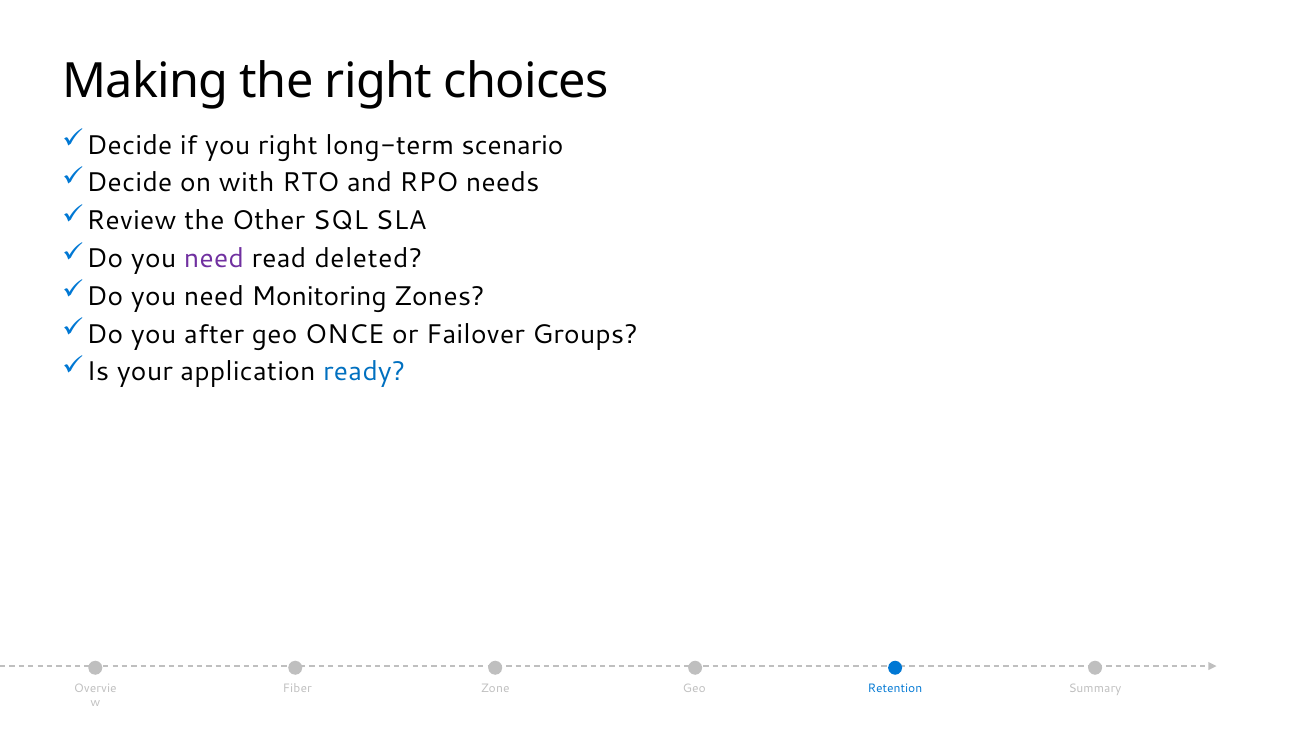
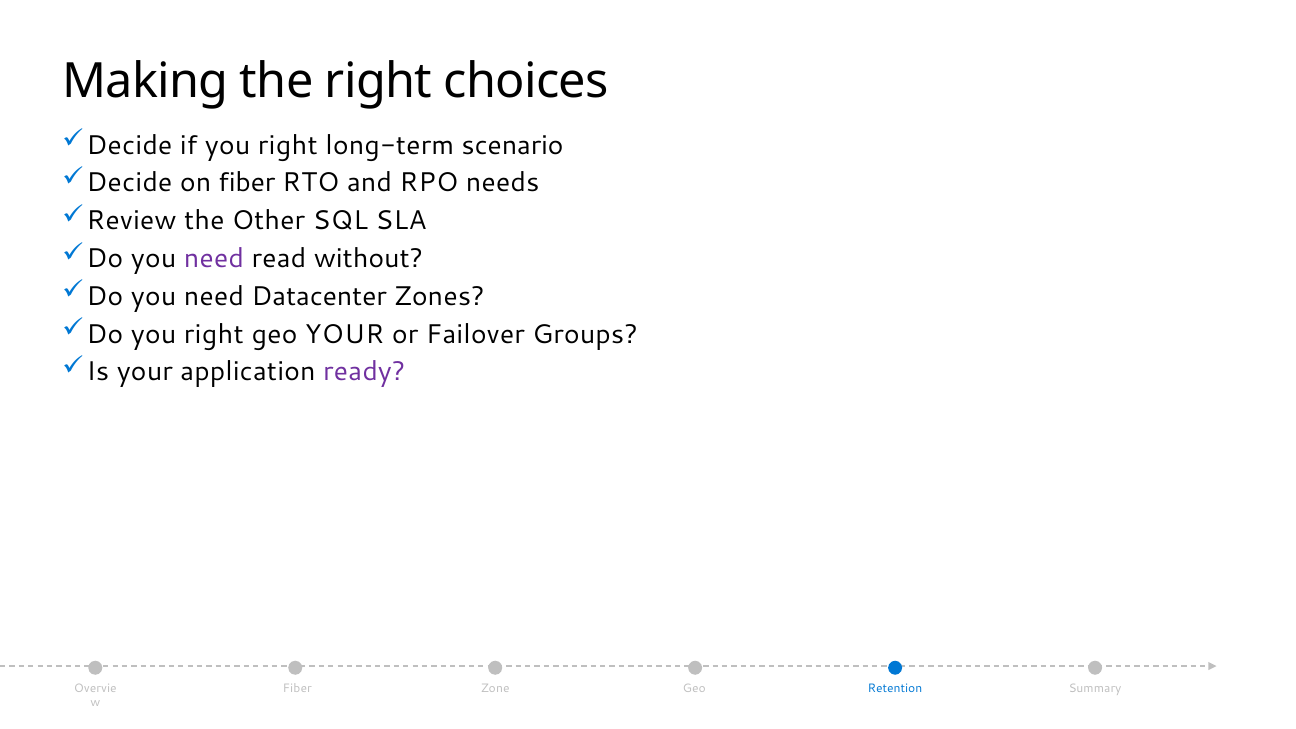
on with: with -> fiber (247, 183)
deleted: deleted -> without (369, 259)
Monitoring: Monitoring -> Datacenter (319, 296)
Do you after: after -> right (214, 334)
geo ONCE: ONCE -> YOUR (345, 334)
ready colour: blue -> purple (364, 372)
